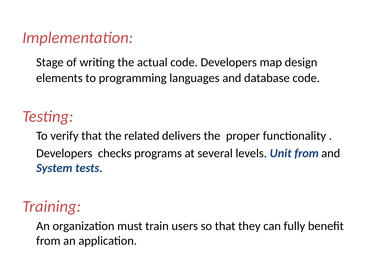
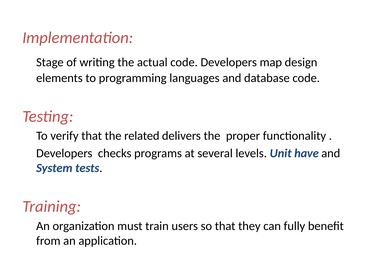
Unit from: from -> have (307, 153)
